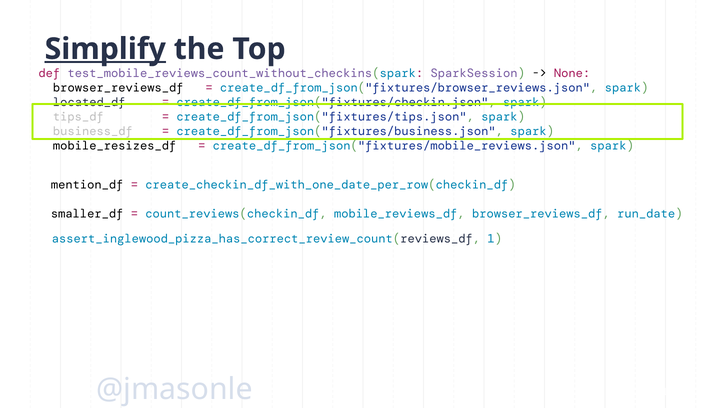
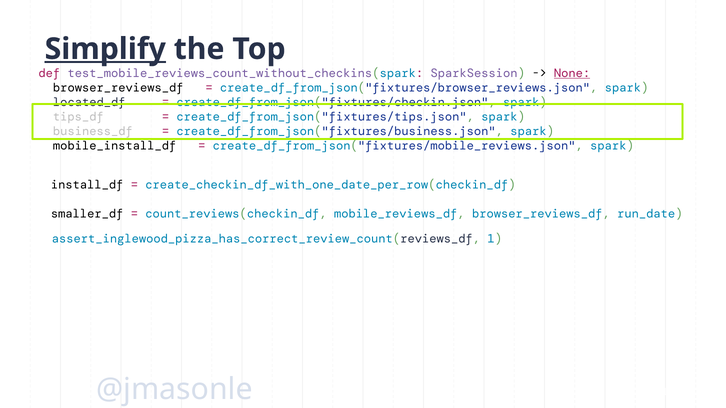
None underline: none -> present (572, 73)
mobile_resizes_df: mobile_resizes_df -> mobile_install_df (115, 146)
mention_df: mention_df -> install_df (87, 185)
